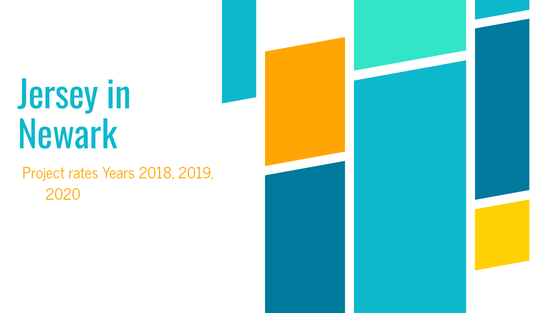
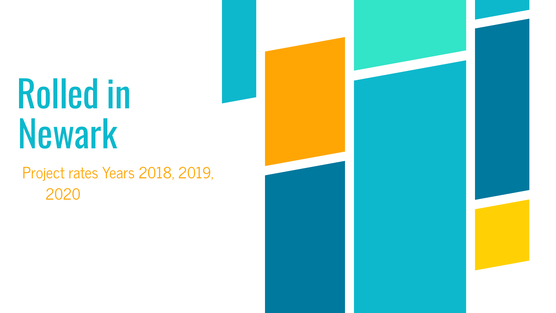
Jersey: Jersey -> Rolled (58, 96)
